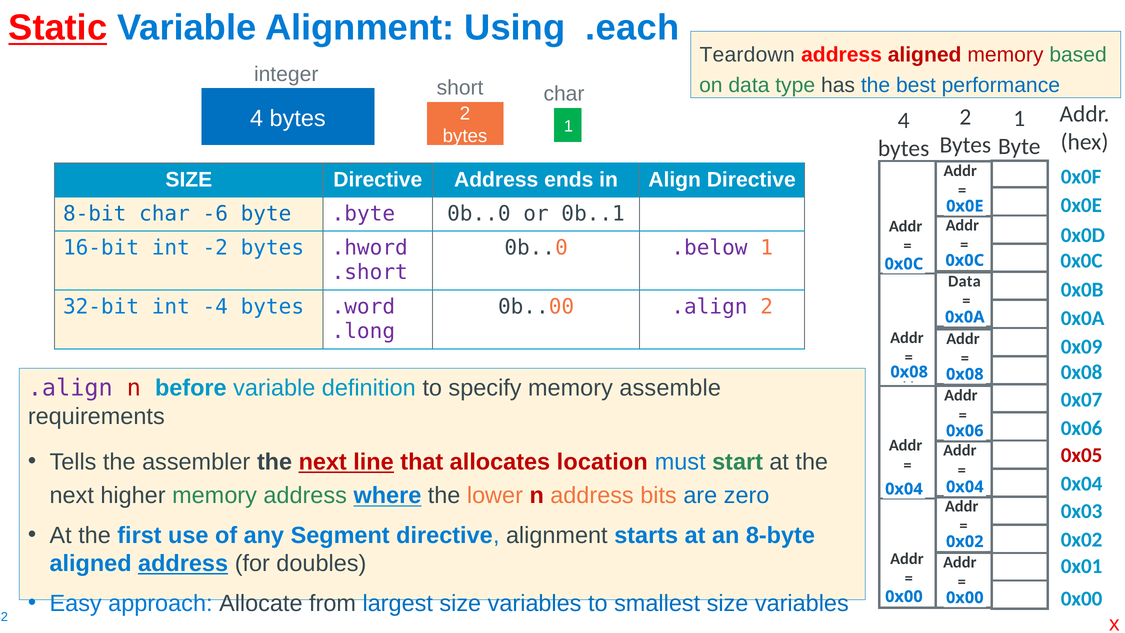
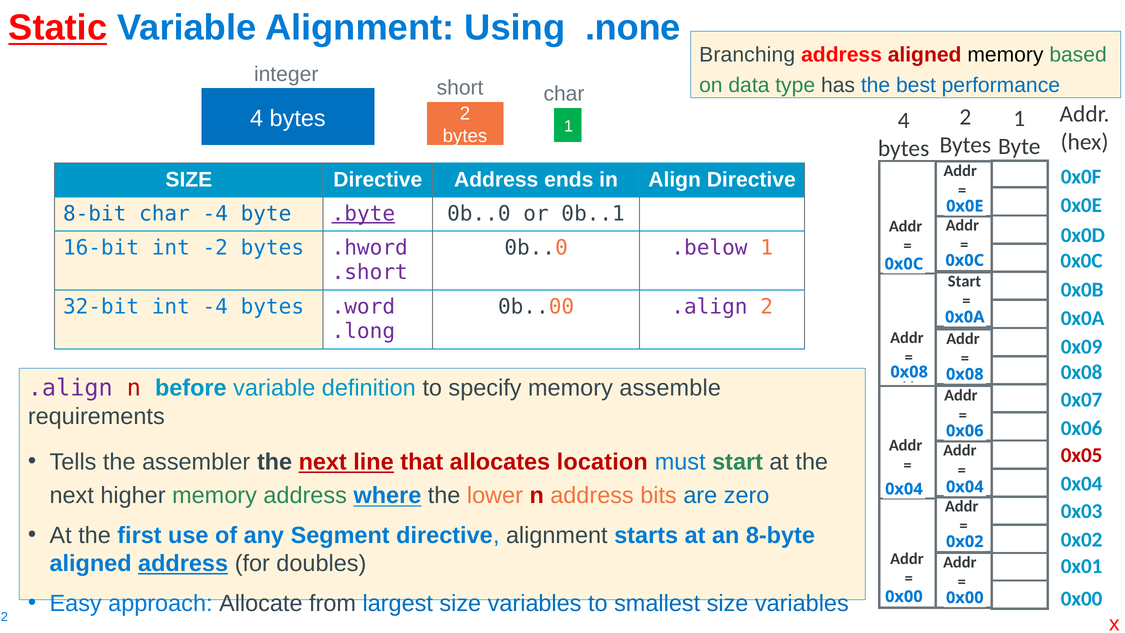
.each: .each -> .none (633, 28)
Teardown: Teardown -> Branching (747, 55)
memory colour: red -> black (1005, 55)
char -6: -6 -> -4 (215, 214)
.byte underline: none -> present (363, 214)
Data: Data -> Start (965, 281)
